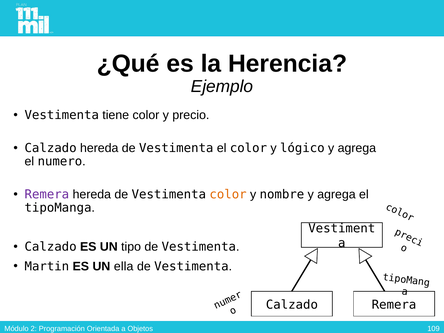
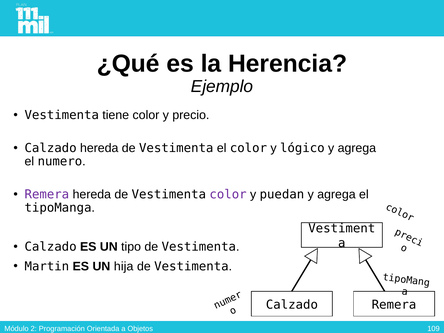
color colour: orange -> purple (228, 194)
nombre: nombre -> puedan (282, 194)
ella: ella -> hija (124, 266)
